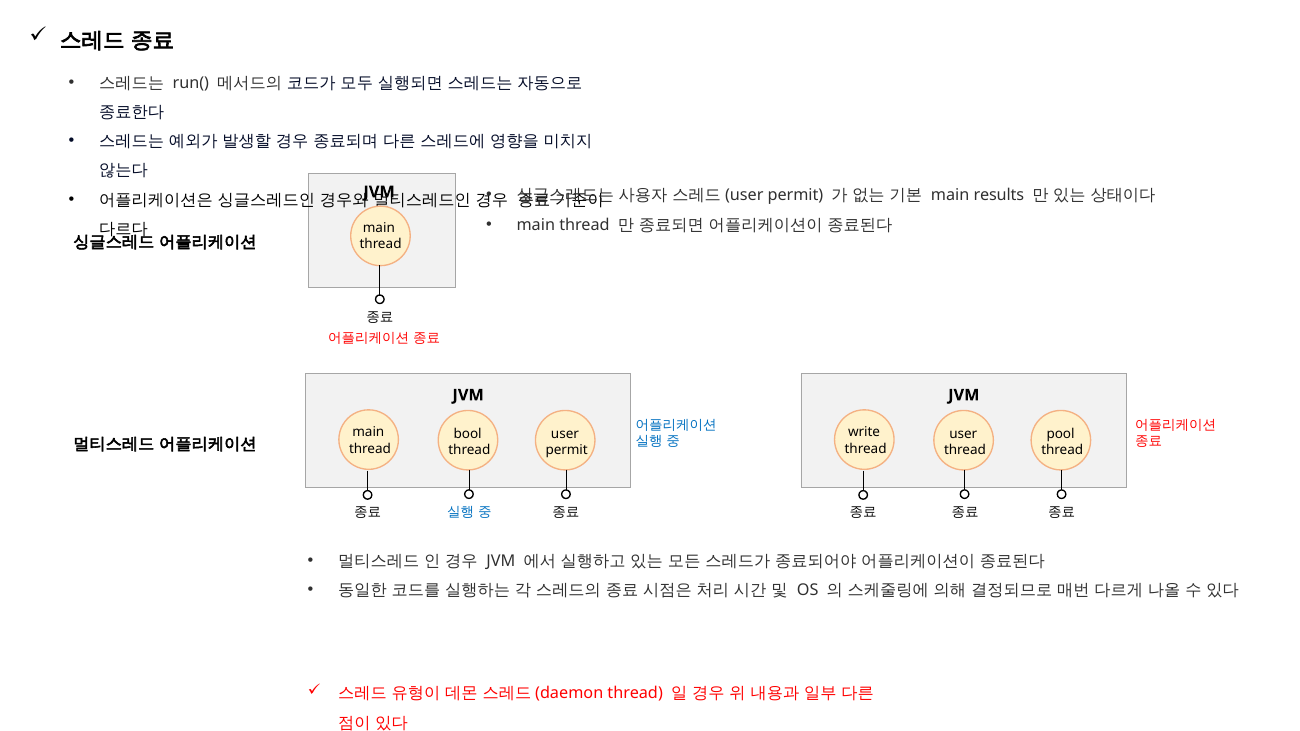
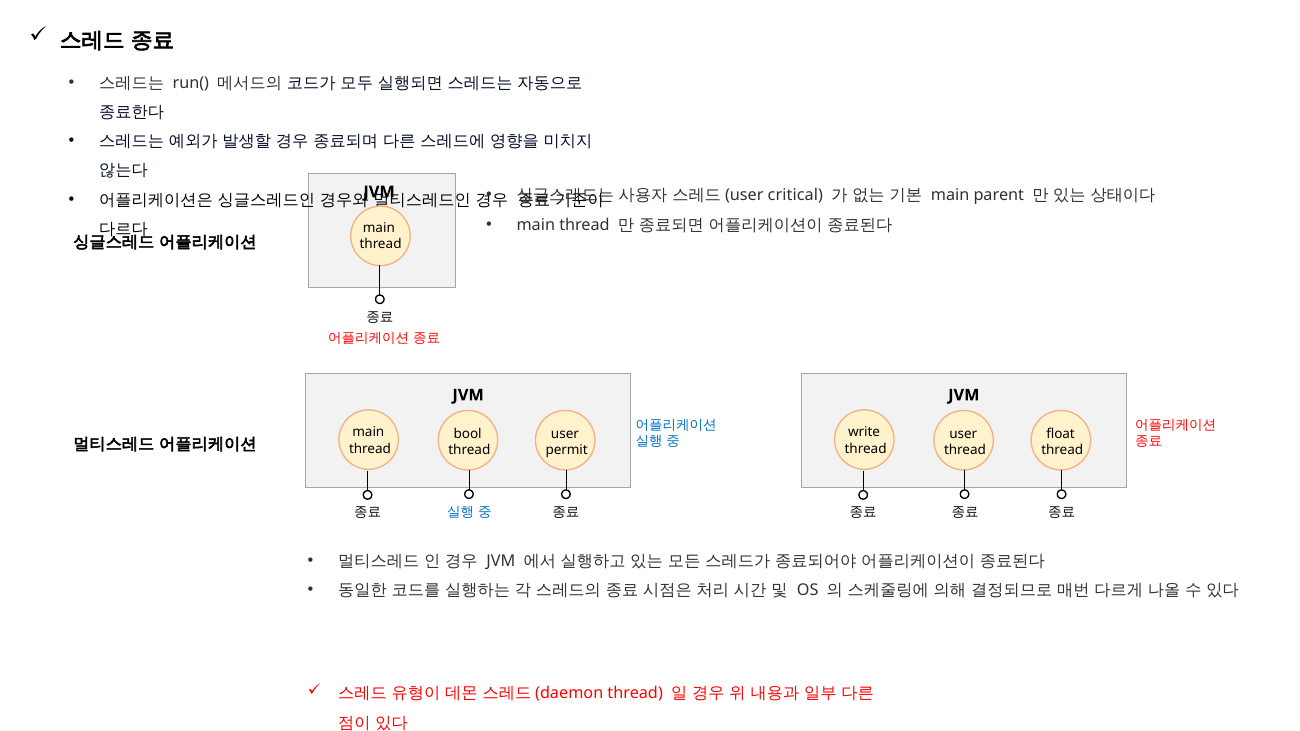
permit: permit -> critical (795, 195)
results: results -> parent (999, 195)
pool: pool -> float (1061, 434)
